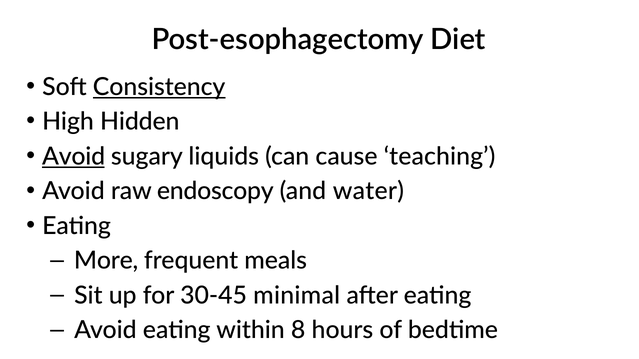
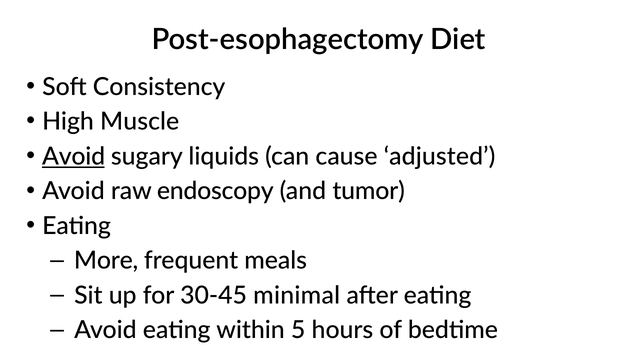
Consistency underline: present -> none (159, 87)
Hidden: Hidden -> Muscle (140, 122)
teaching: teaching -> adjusted (440, 157)
water: water -> tumor (369, 191)
8: 8 -> 5 (298, 331)
